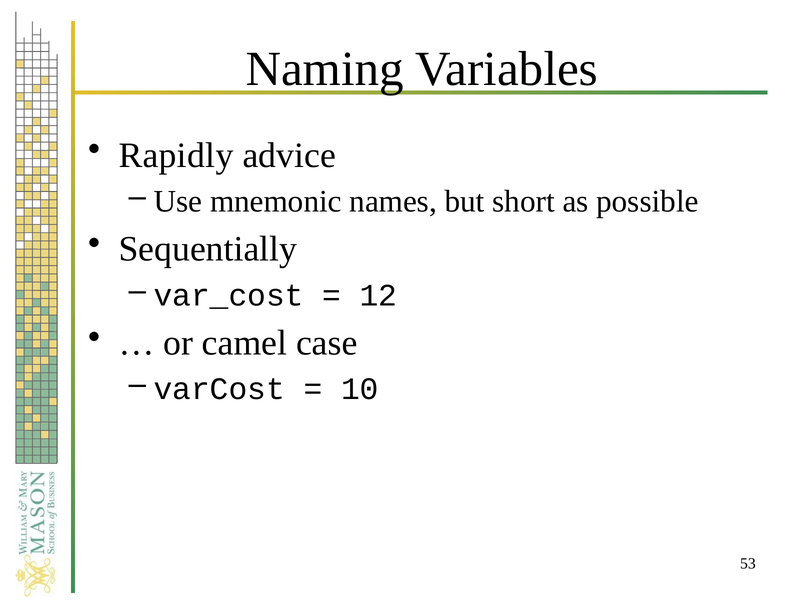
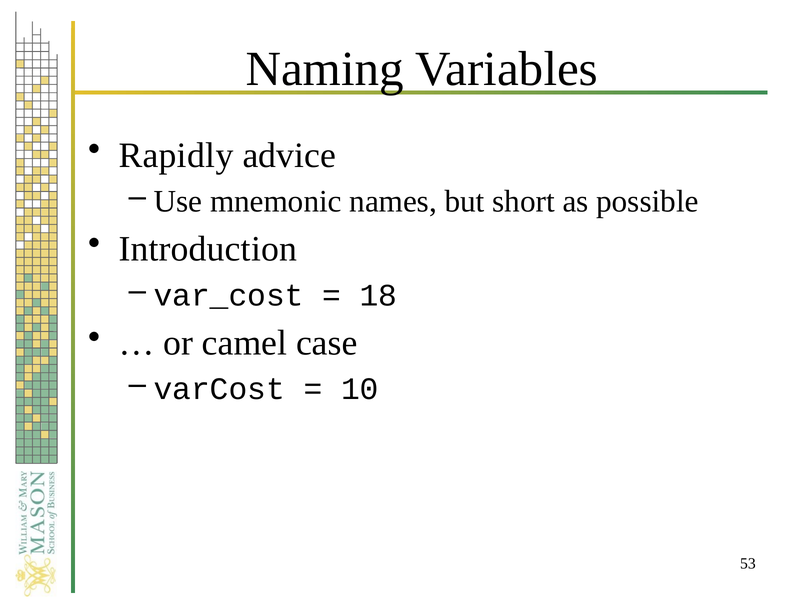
Sequentially: Sequentially -> Introduction (208, 249)
12: 12 -> 18 (379, 295)
